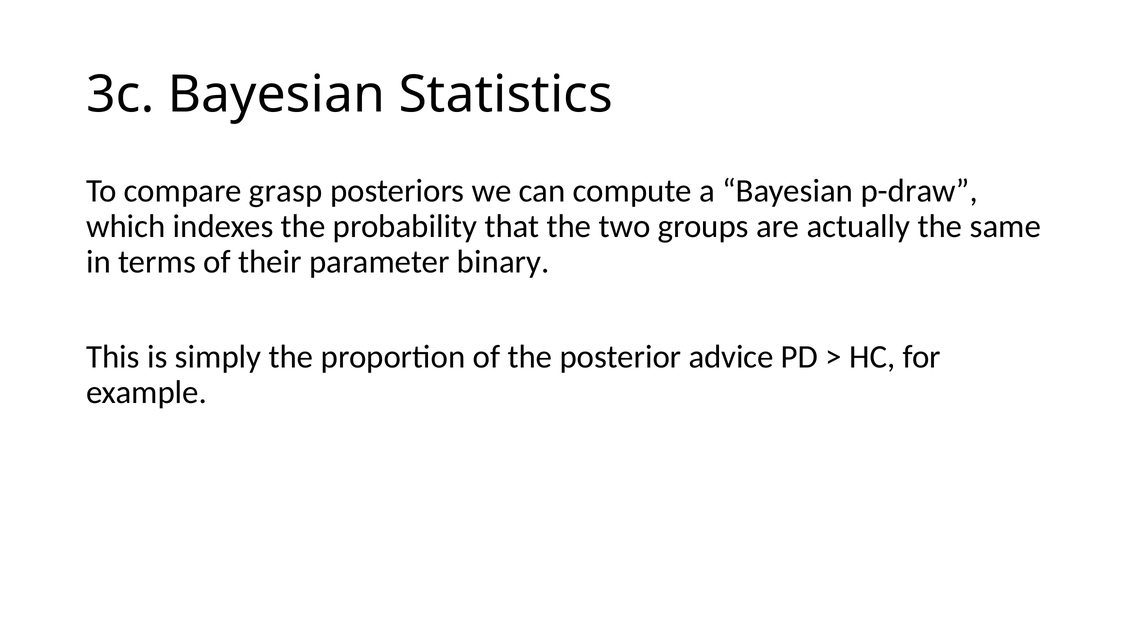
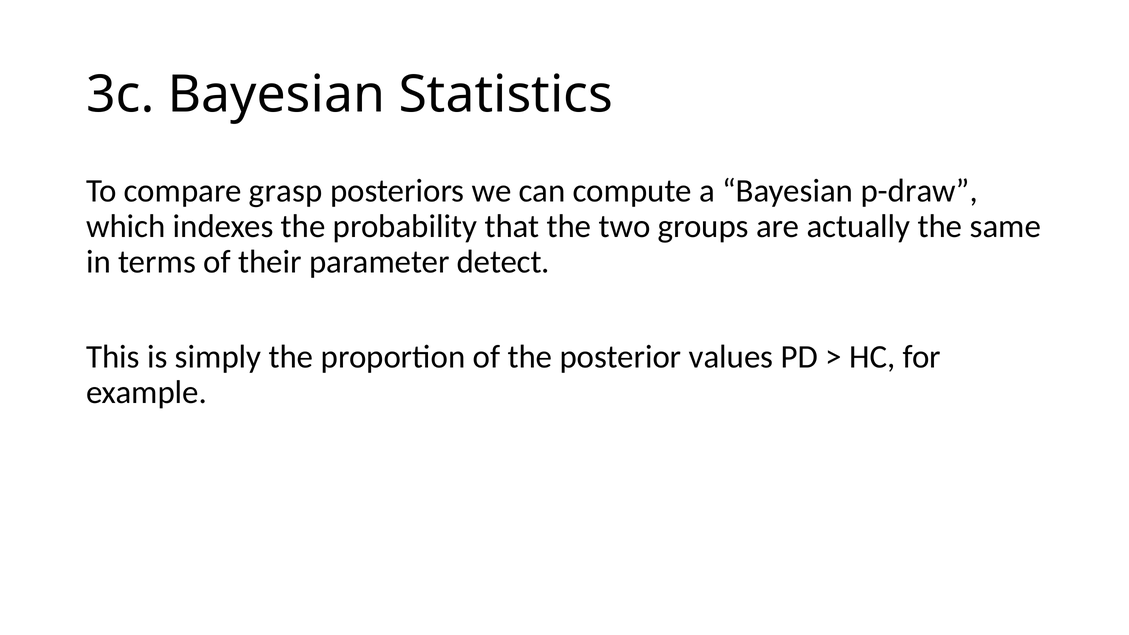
binary: binary -> detect (503, 262)
advice: advice -> values (731, 357)
